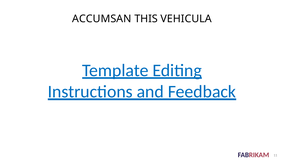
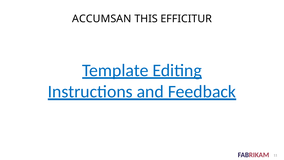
VEHICULA: VEHICULA -> EFFICITUR (186, 19)
